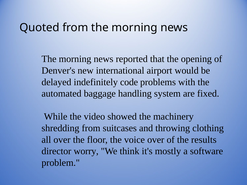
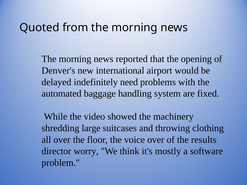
code: code -> need (129, 82)
shredding from: from -> large (91, 128)
